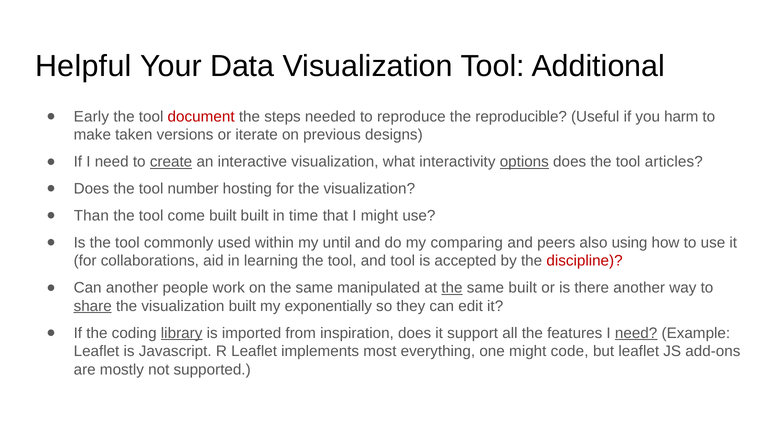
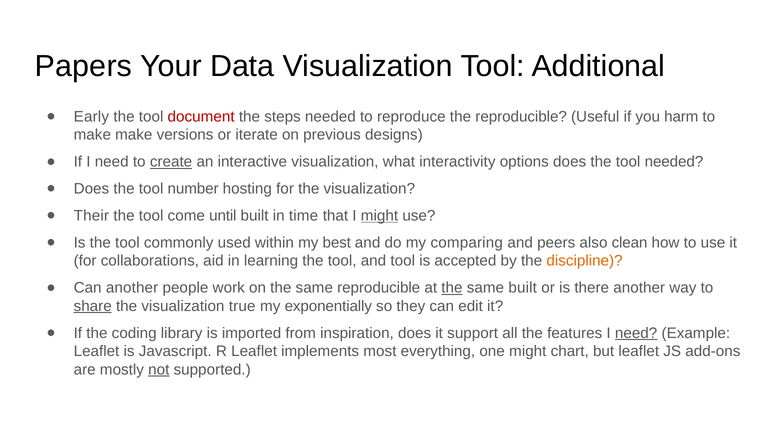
Helpful: Helpful -> Papers (83, 66)
make taken: taken -> make (134, 135)
options underline: present -> none (524, 162)
tool articles: articles -> needed (674, 162)
Than: Than -> Their (91, 216)
come built: built -> until (223, 216)
might underline: none -> present (379, 216)
until: until -> best (337, 243)
using: using -> clean (630, 243)
discipline colour: red -> orange (585, 261)
same manipulated: manipulated -> reproducible (379, 288)
visualization built: built -> true (242, 306)
library underline: present -> none (182, 333)
code: code -> chart (570, 352)
not underline: none -> present (159, 370)
